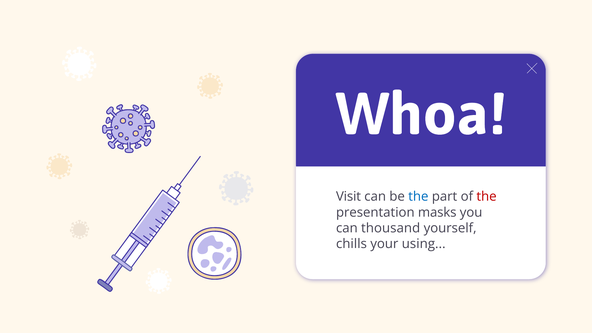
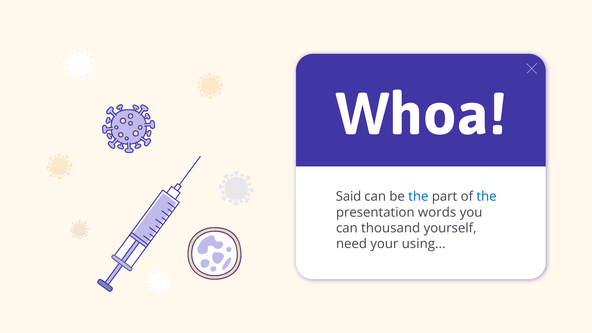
Visit: Visit -> Said (349, 197)
the colour: red -> blue (487, 197)
masks: masks -> words (437, 212)
chills: chills -> need (351, 244)
